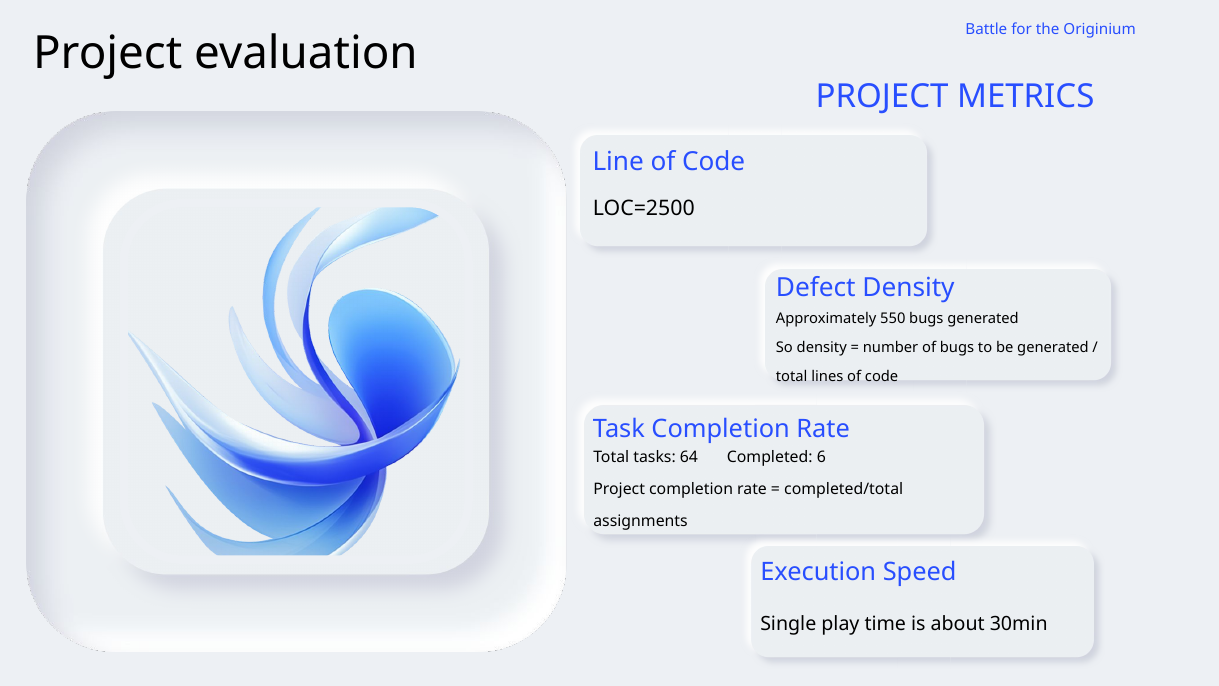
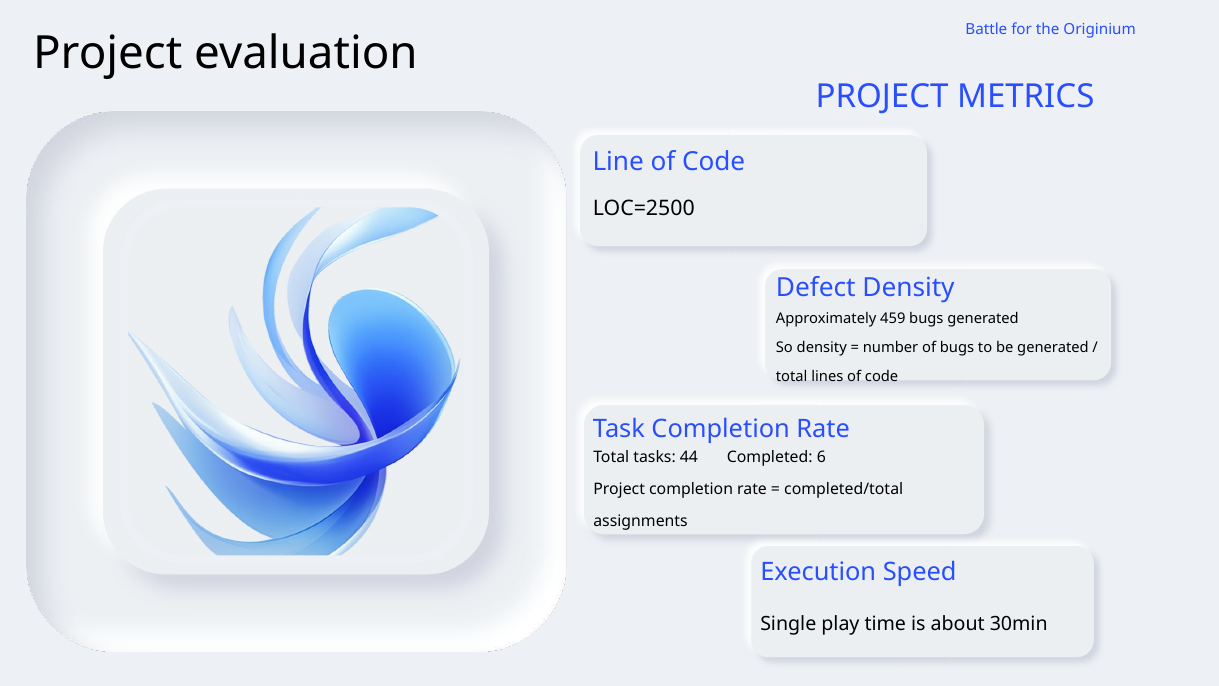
550: 550 -> 459 (893, 318)
64: 64 -> 44 (689, 457)
